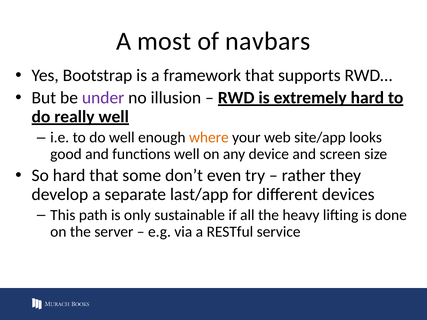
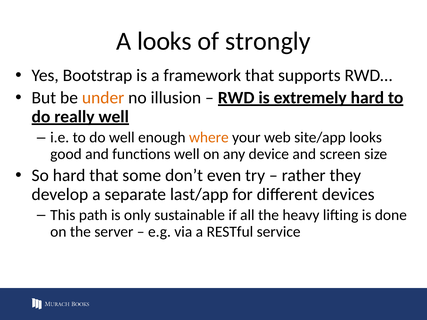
A most: most -> looks (164, 41)
navbars: navbars -> strongly (268, 41)
under colour: purple -> orange (103, 98)
